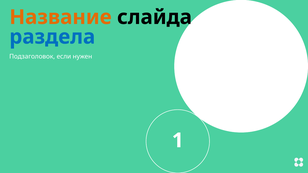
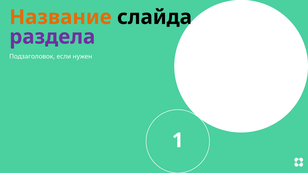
раздела colour: blue -> purple (52, 37)
